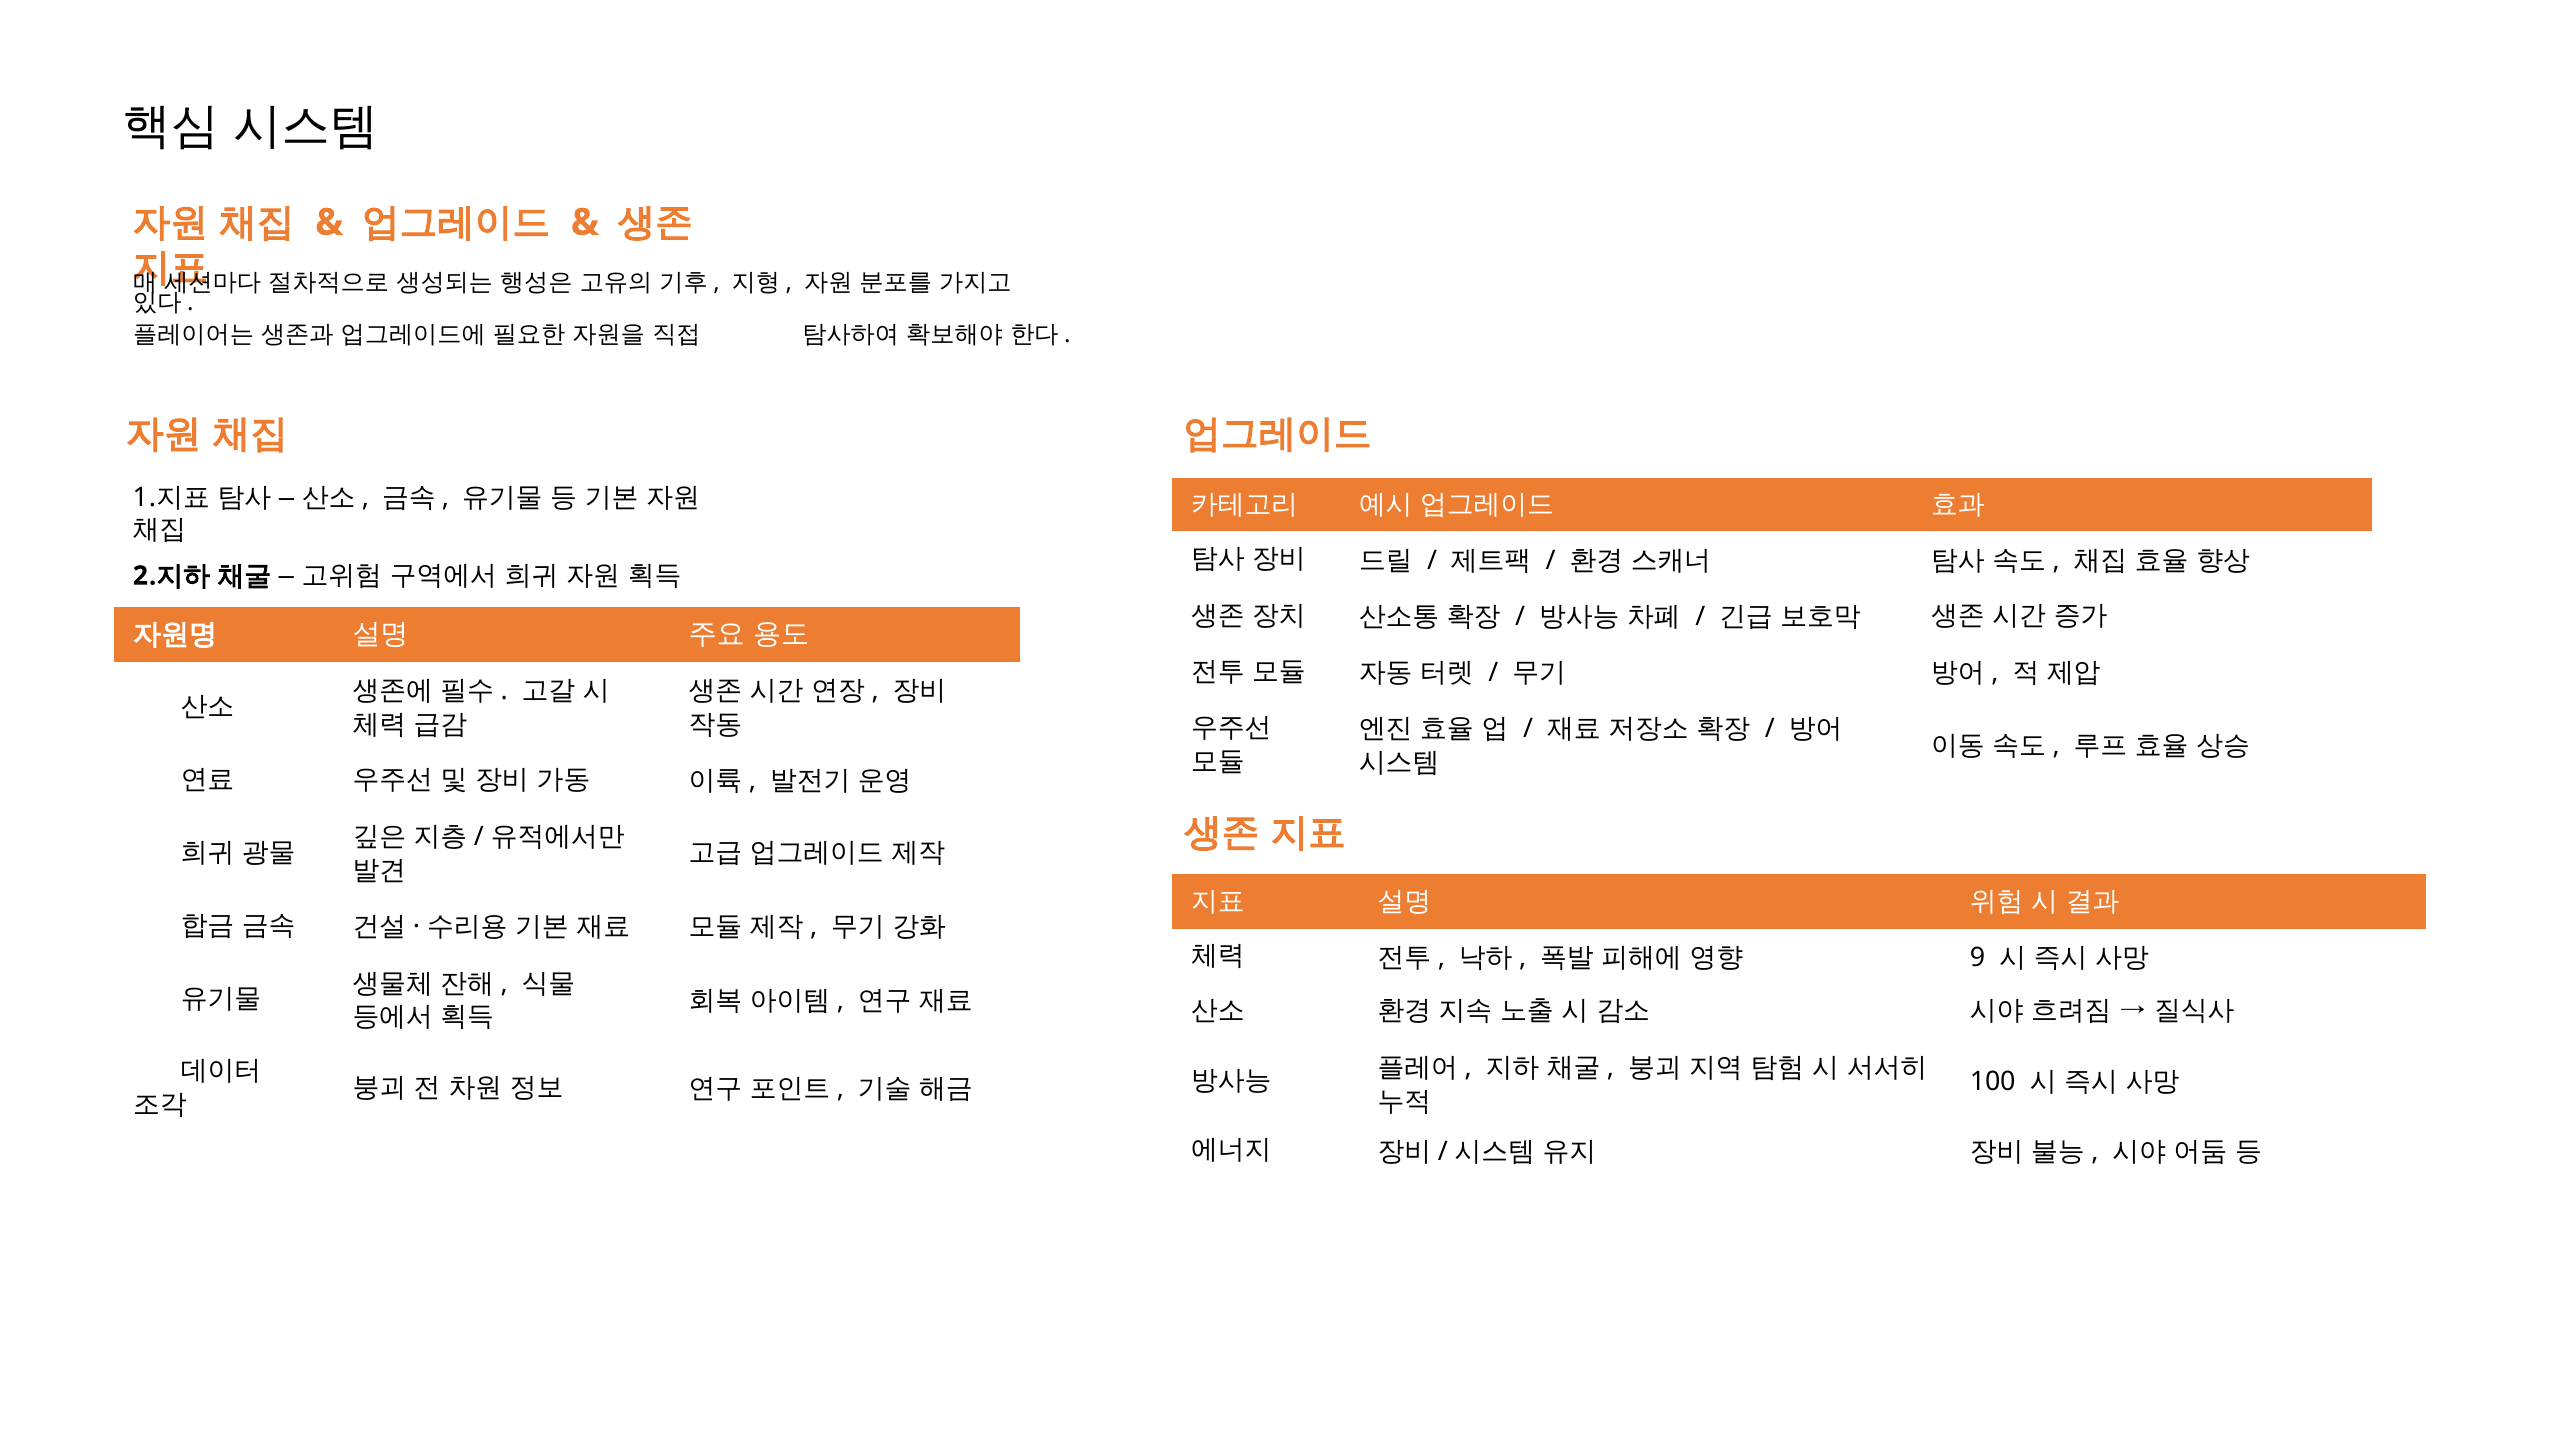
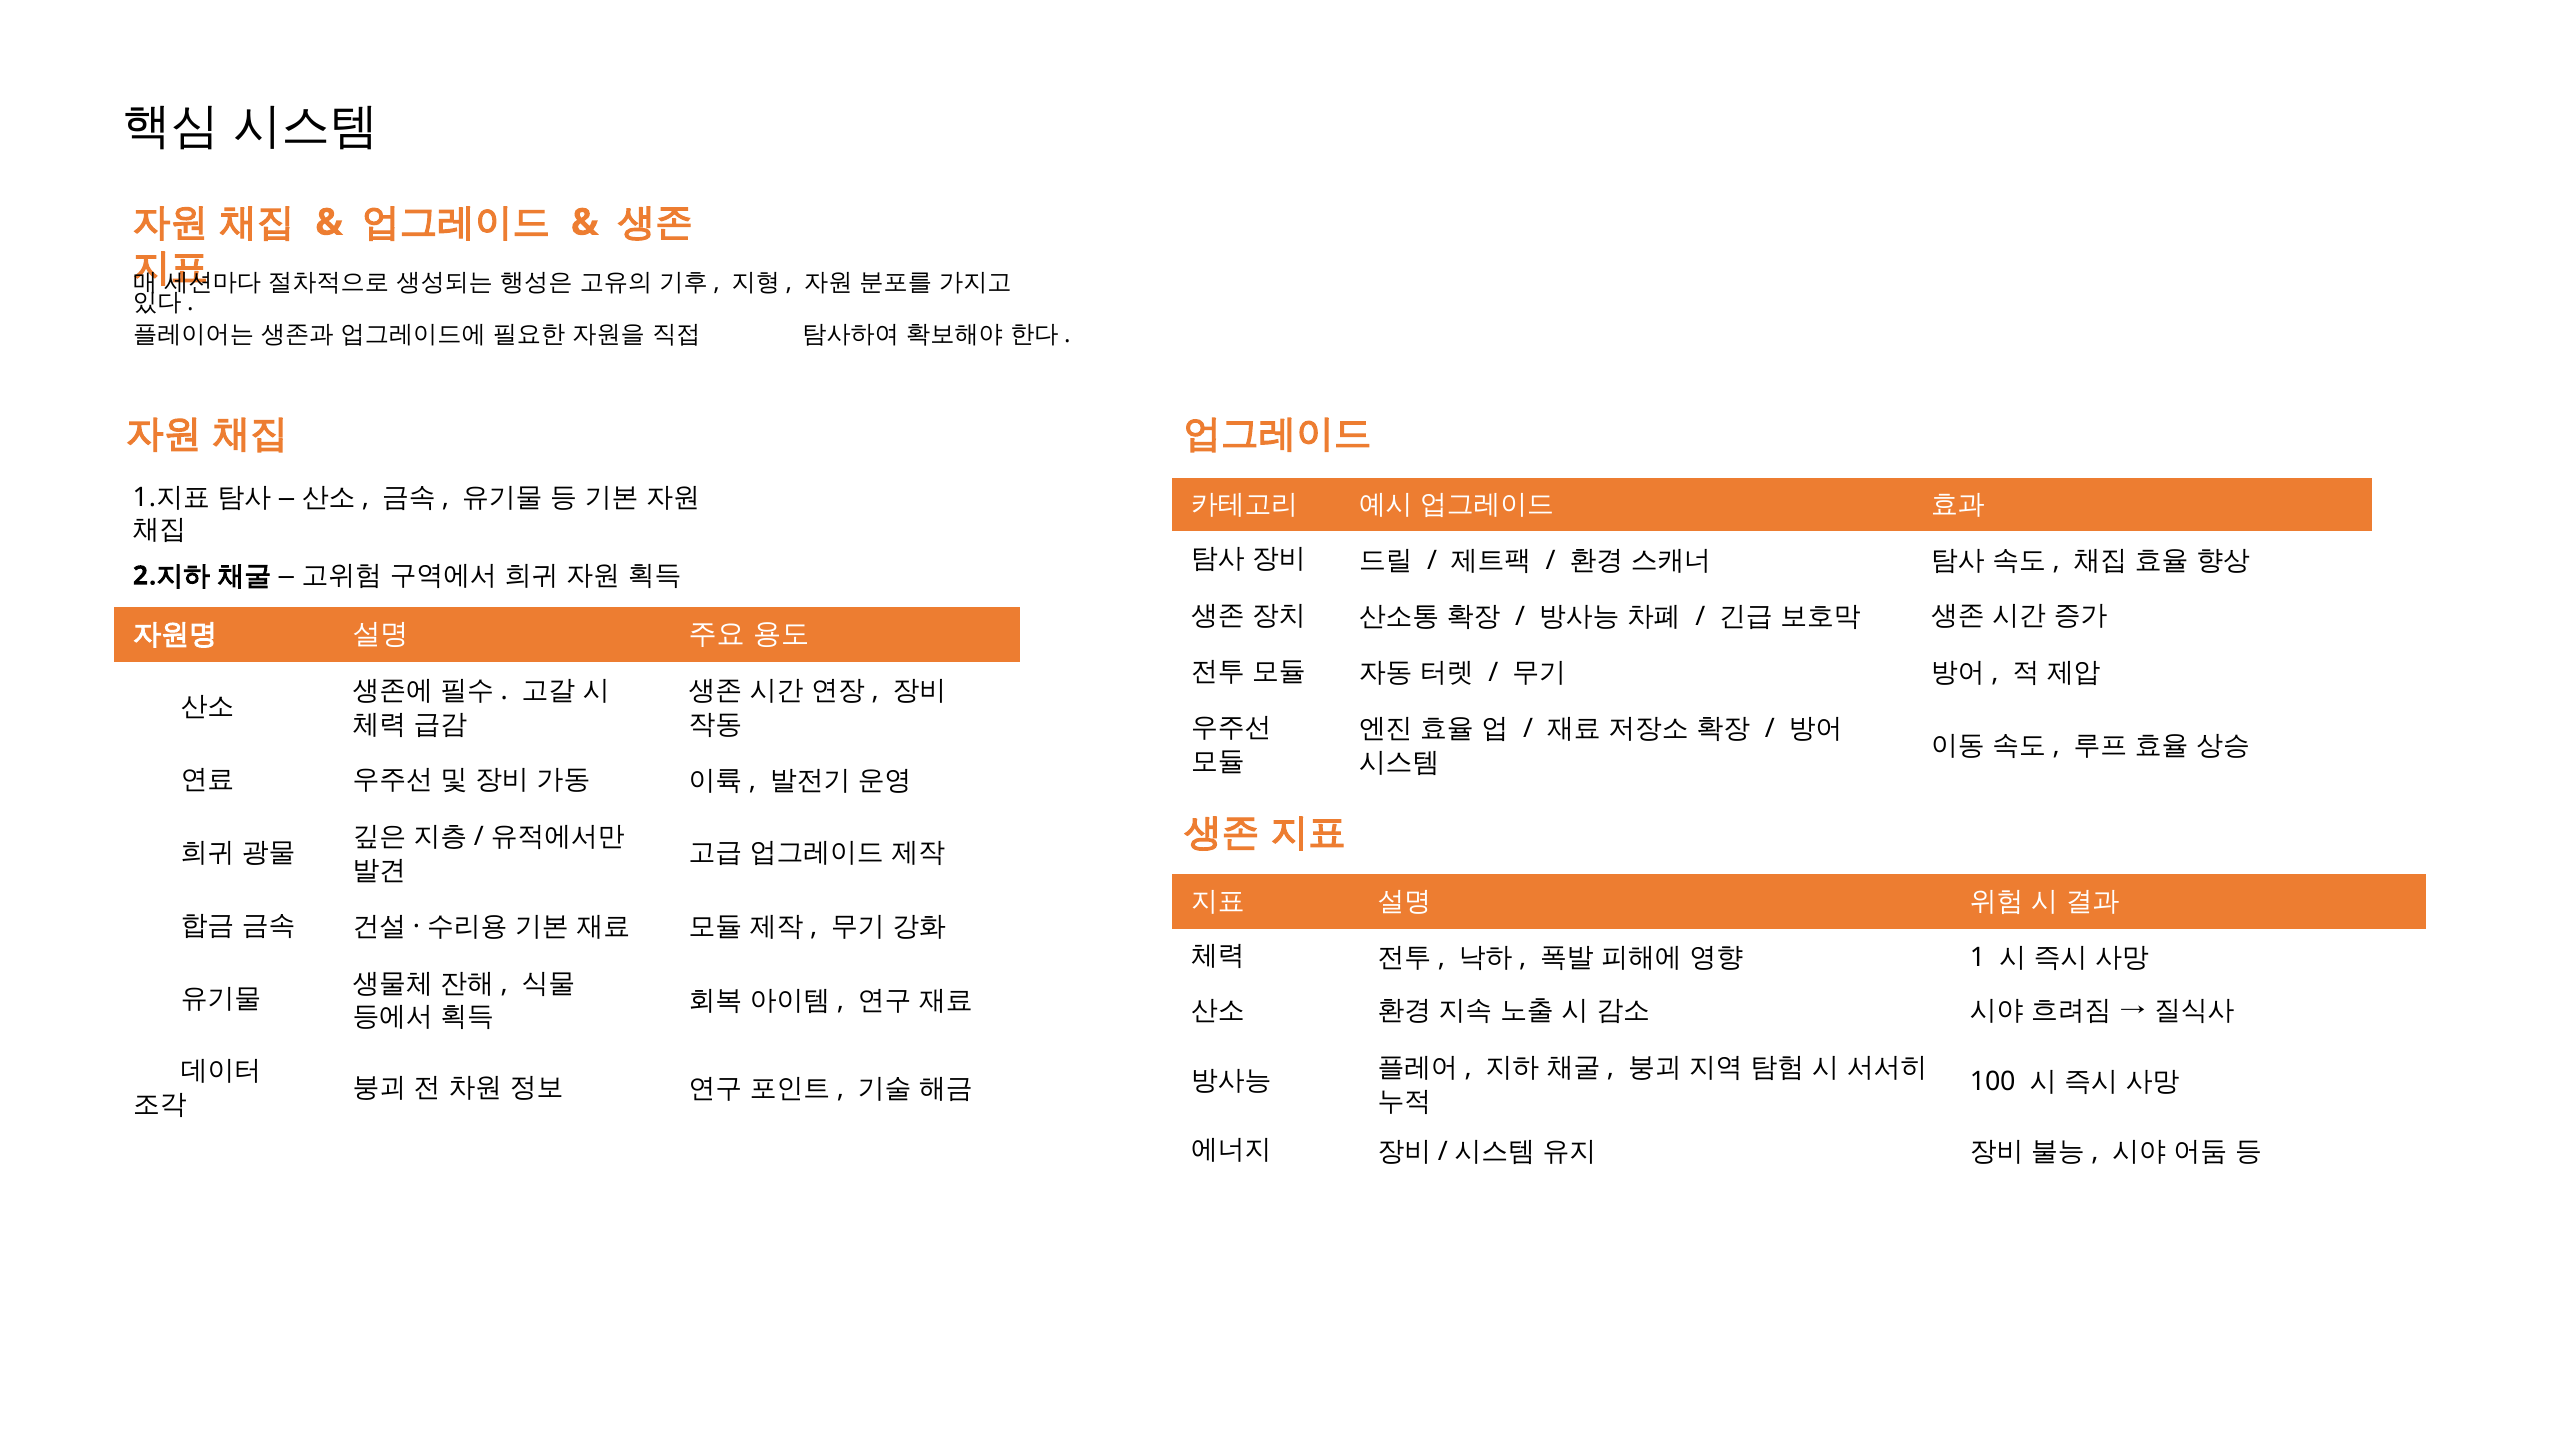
9: 9 -> 1 (1978, 958)
